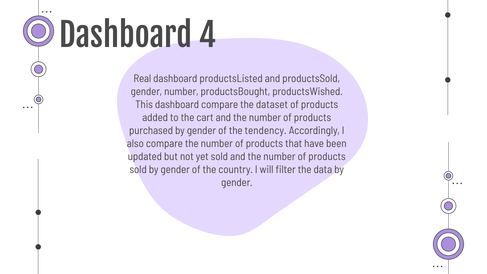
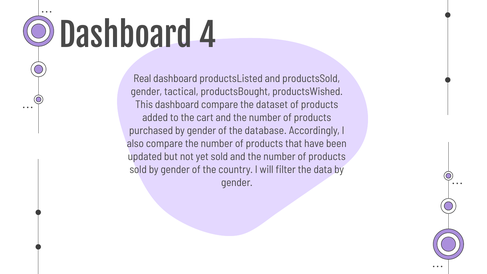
gender number: number -> tactical (181, 92)
tendency: tendency -> database (266, 131)
